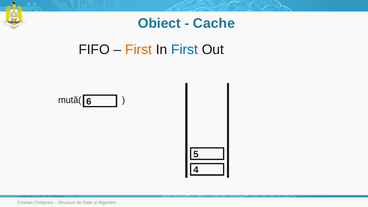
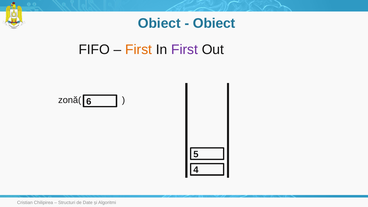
Cache: Cache -> Obiect (214, 23)
First colour: blue -> purple (185, 50)
mută(: mută( -> zonă( (70, 100)
